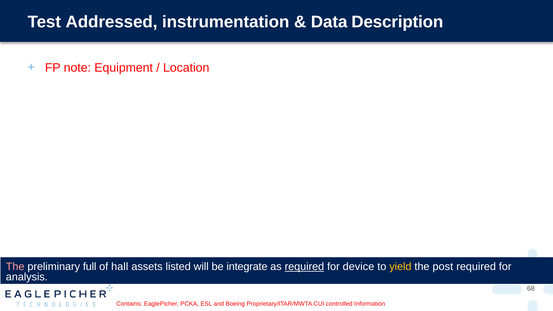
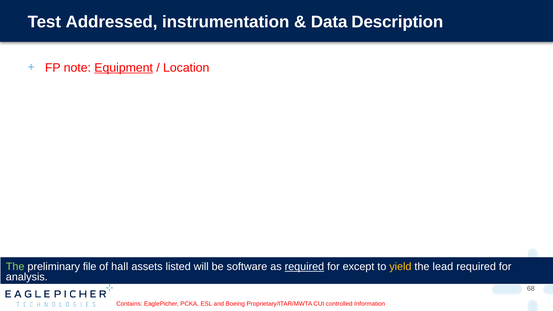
Equipment underline: none -> present (124, 68)
The colour: pink -> light green (15, 267)
full: full -> file (90, 267)
integrate: integrate -> software (247, 267)
device: device -> except (359, 267)
post: post -> lead (443, 267)
